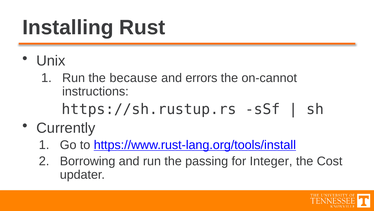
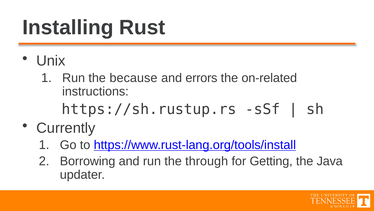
on-cannot: on-cannot -> on-related (269, 78)
passing: passing -> through (207, 161)
Integer: Integer -> Getting (271, 161)
Cost: Cost -> Java (330, 161)
